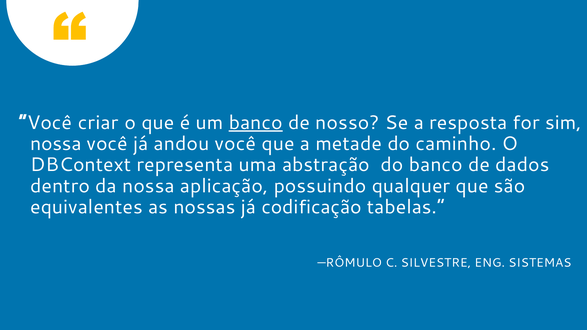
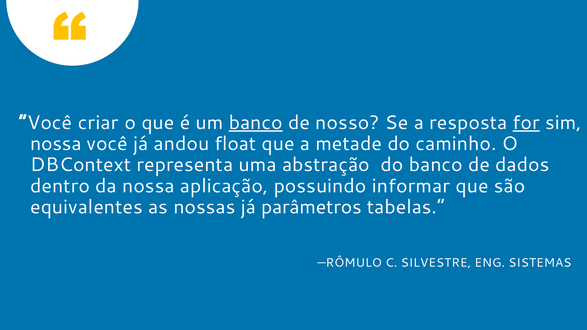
for underline: none -> present (526, 123)
andou você: você -> float (235, 144)
qualquer: qualquer -> informar (411, 186)
codificação: codificação -> parâmetros (312, 207)
